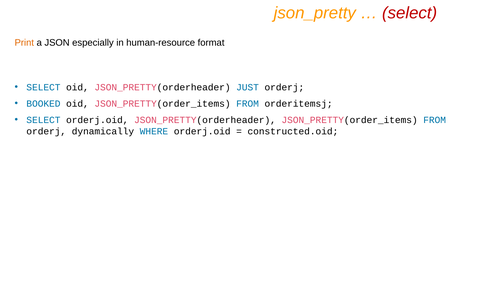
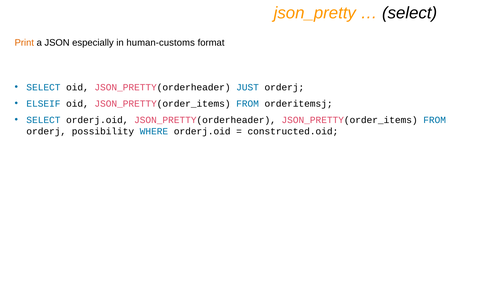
select colour: red -> black (410, 13)
human-resource: human-resource -> human-customs (161, 43)
BOOKED: BOOKED -> ELSEIF (43, 104)
dynamically: dynamically -> possibility (103, 132)
